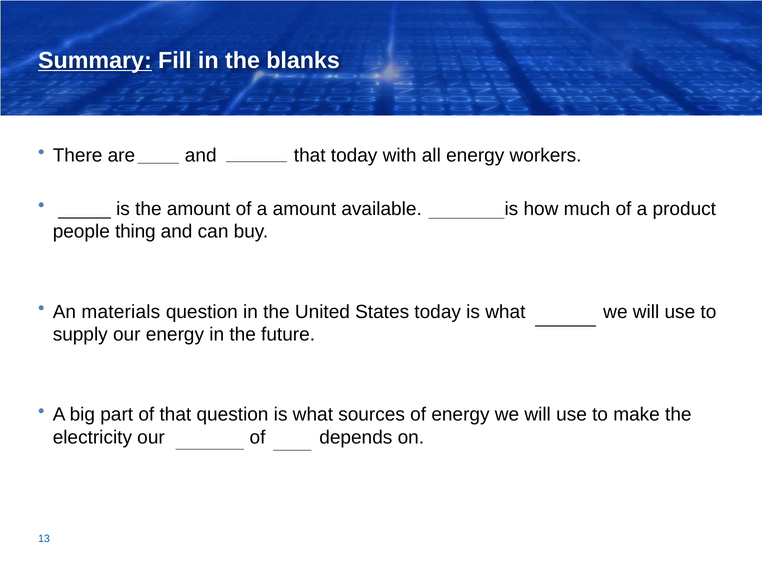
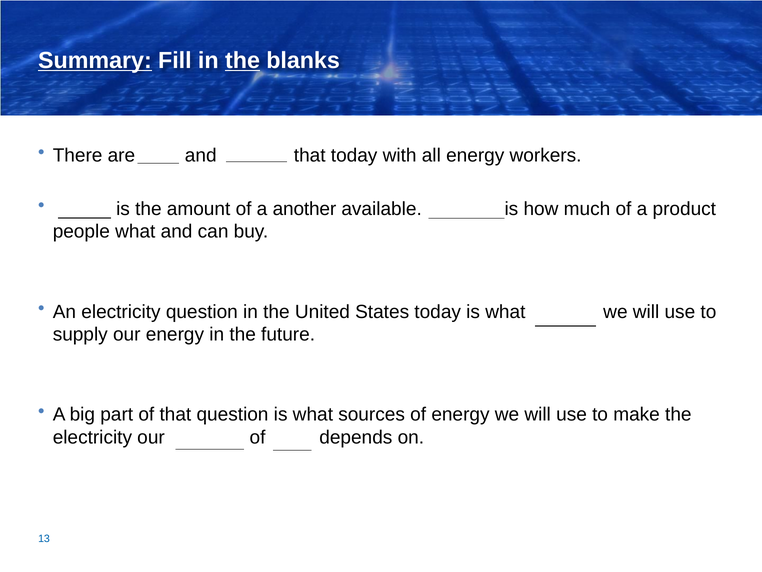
the underline: none -> present (243, 60)
a amount: amount -> another (304, 209)
people thing: thing -> what (135, 231)
An materials: materials -> electricity (121, 311)
